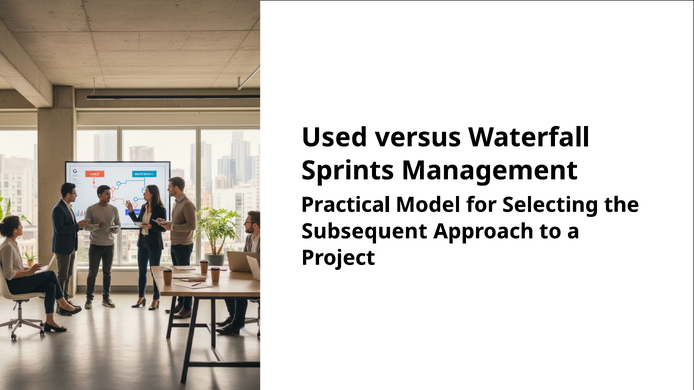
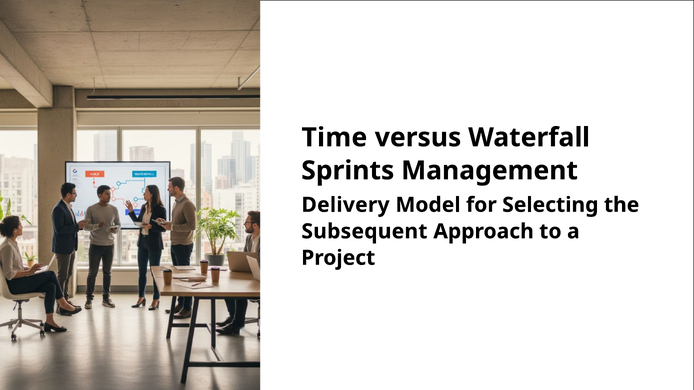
Used: Used -> Time (334, 138)
Practical: Practical -> Delivery (346, 205)
